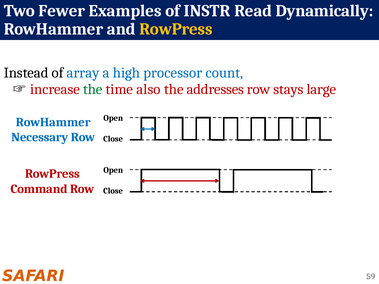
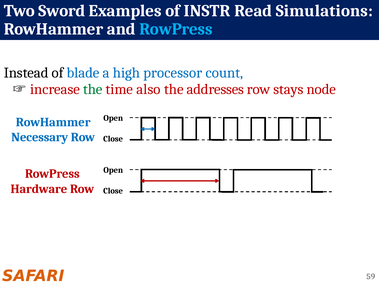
Fewer: Fewer -> Sword (62, 11)
Dynamically: Dynamically -> Simulations (324, 11)
RowPress colour: yellow -> light blue (176, 29)
array: array -> blade (83, 73)
large: large -> node (321, 89)
Command: Command -> Hardware (39, 189)
